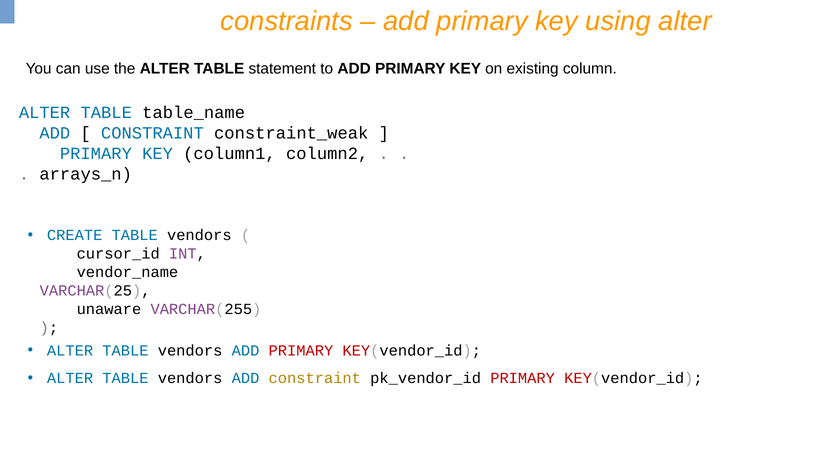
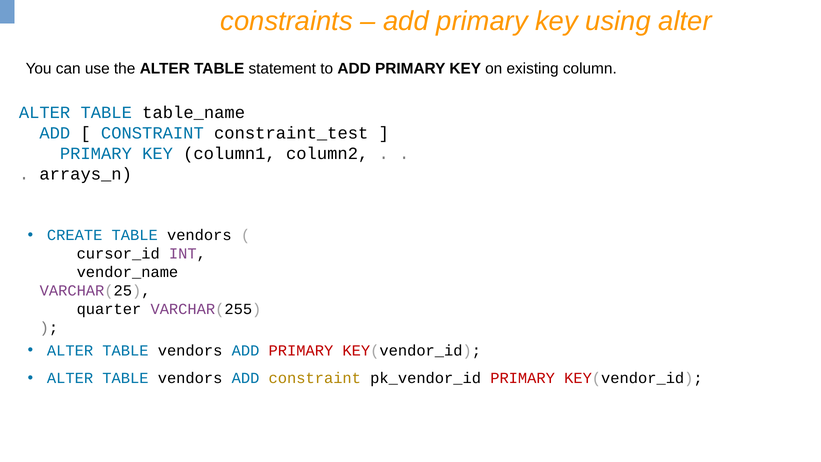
constraint_weak: constraint_weak -> constraint_test (291, 133)
unaware: unaware -> quarter (109, 309)
